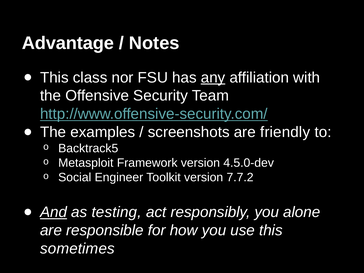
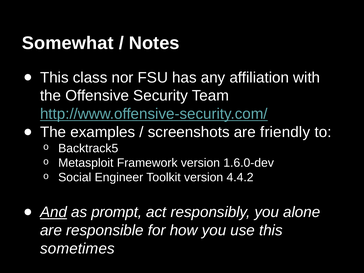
Advantage: Advantage -> Somewhat (68, 43)
any underline: present -> none (213, 77)
4.5.0-dev: 4.5.0-dev -> 1.6.0-dev (249, 163)
7.7.2: 7.7.2 -> 4.4.2 (240, 177)
testing: testing -> prompt (117, 212)
